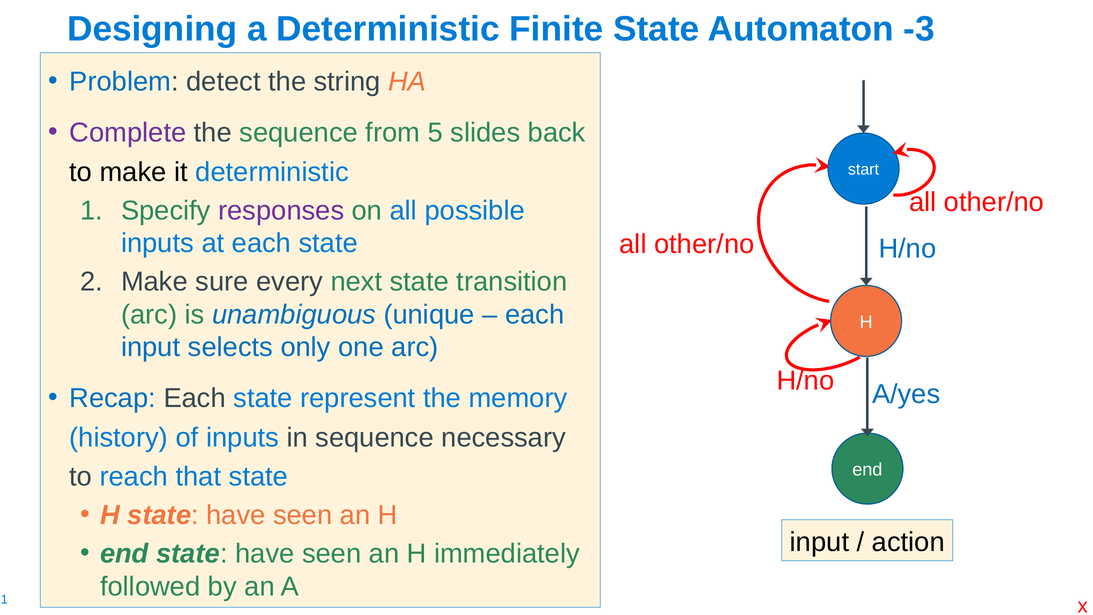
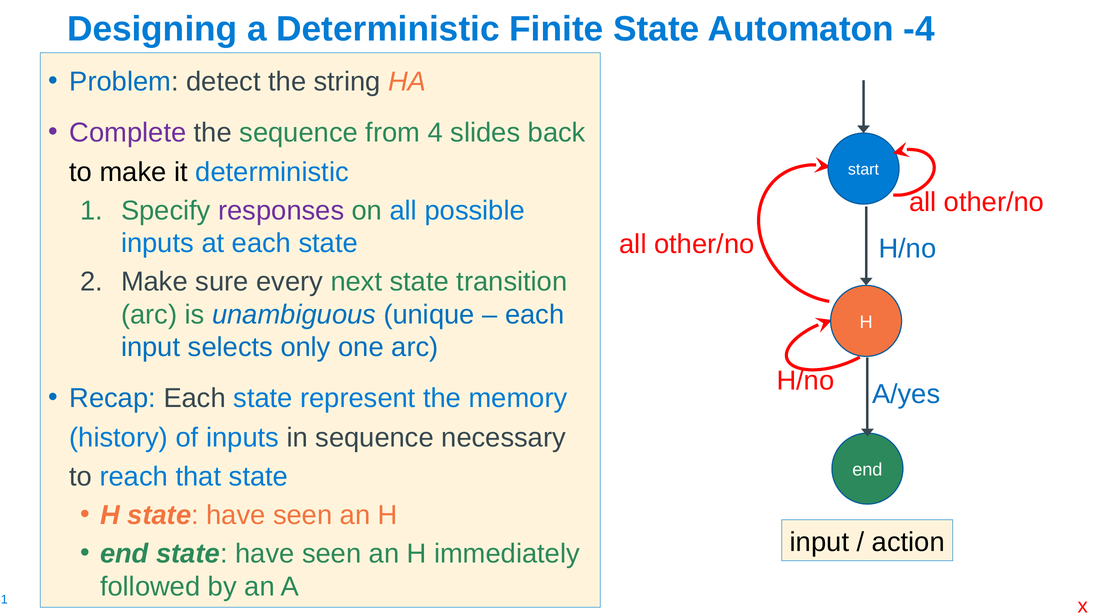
-3: -3 -> -4 (919, 29)
5: 5 -> 4 (435, 133)
